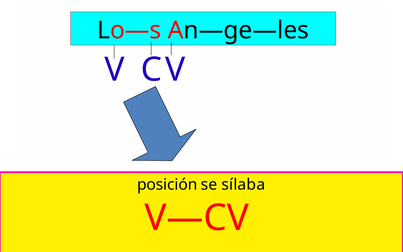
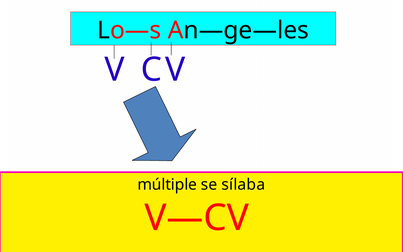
posición: posición -> múltiple (167, 185)
